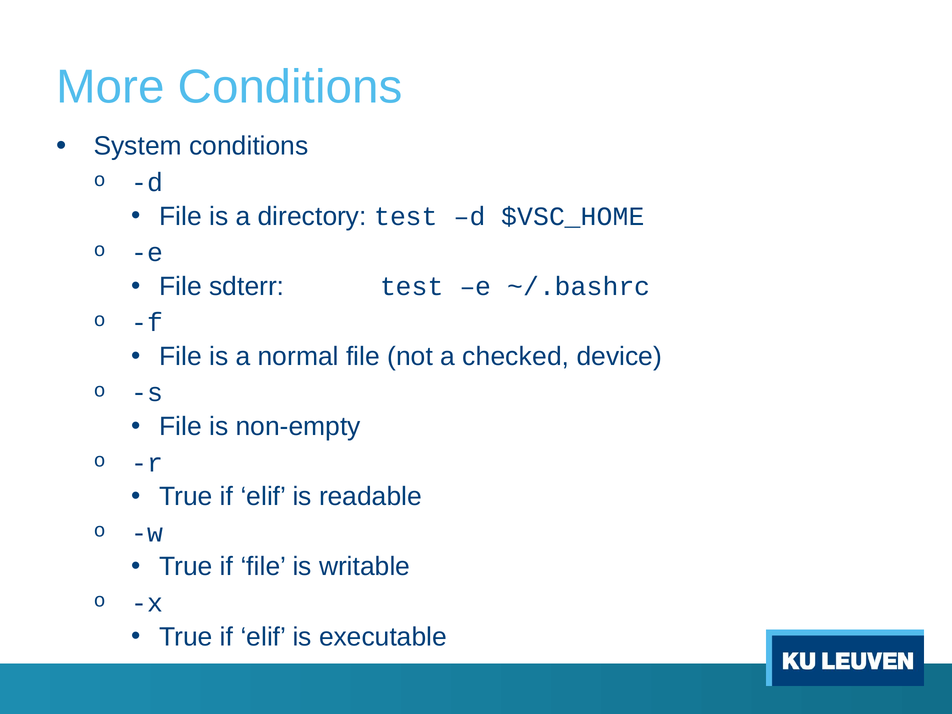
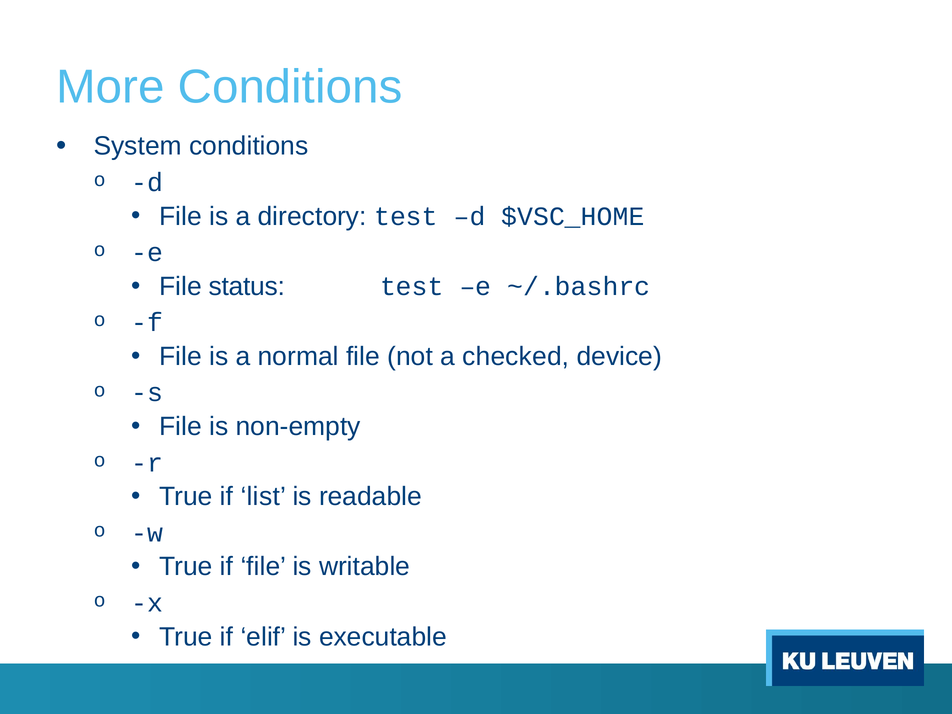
sdterr: sdterr -> status (247, 286)
elif: elif -> list (263, 497)
